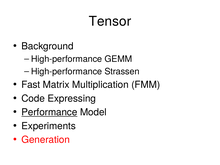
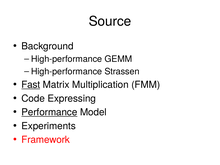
Tensor: Tensor -> Source (110, 21)
Fast underline: none -> present (31, 85)
Generation: Generation -> Framework (46, 140)
